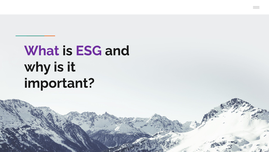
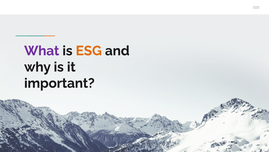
ESG colour: purple -> orange (89, 51)
